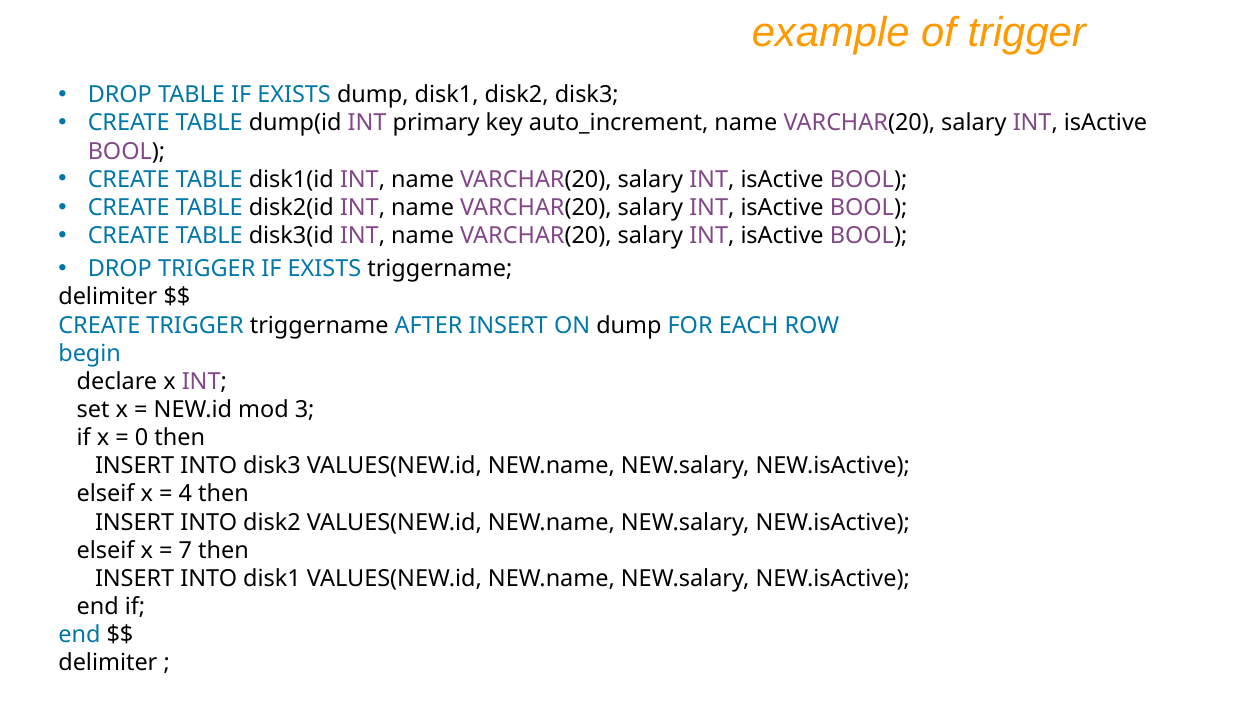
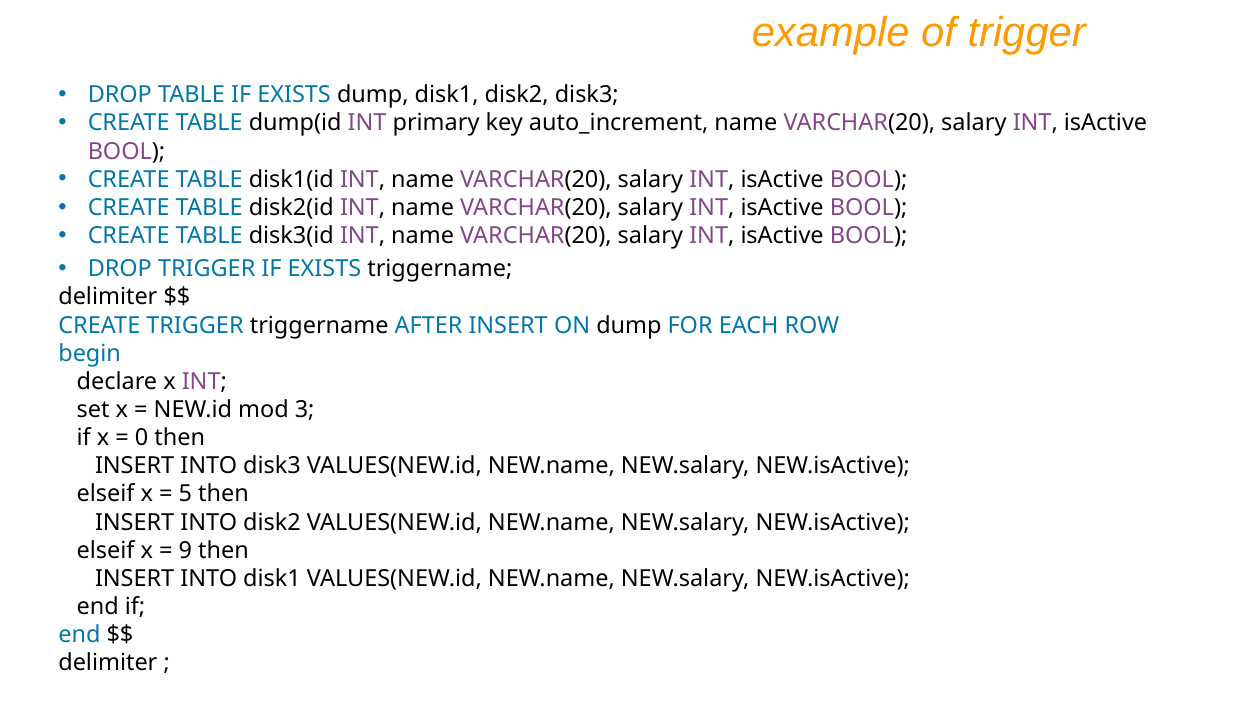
4: 4 -> 5 (185, 494)
7: 7 -> 9 (185, 551)
